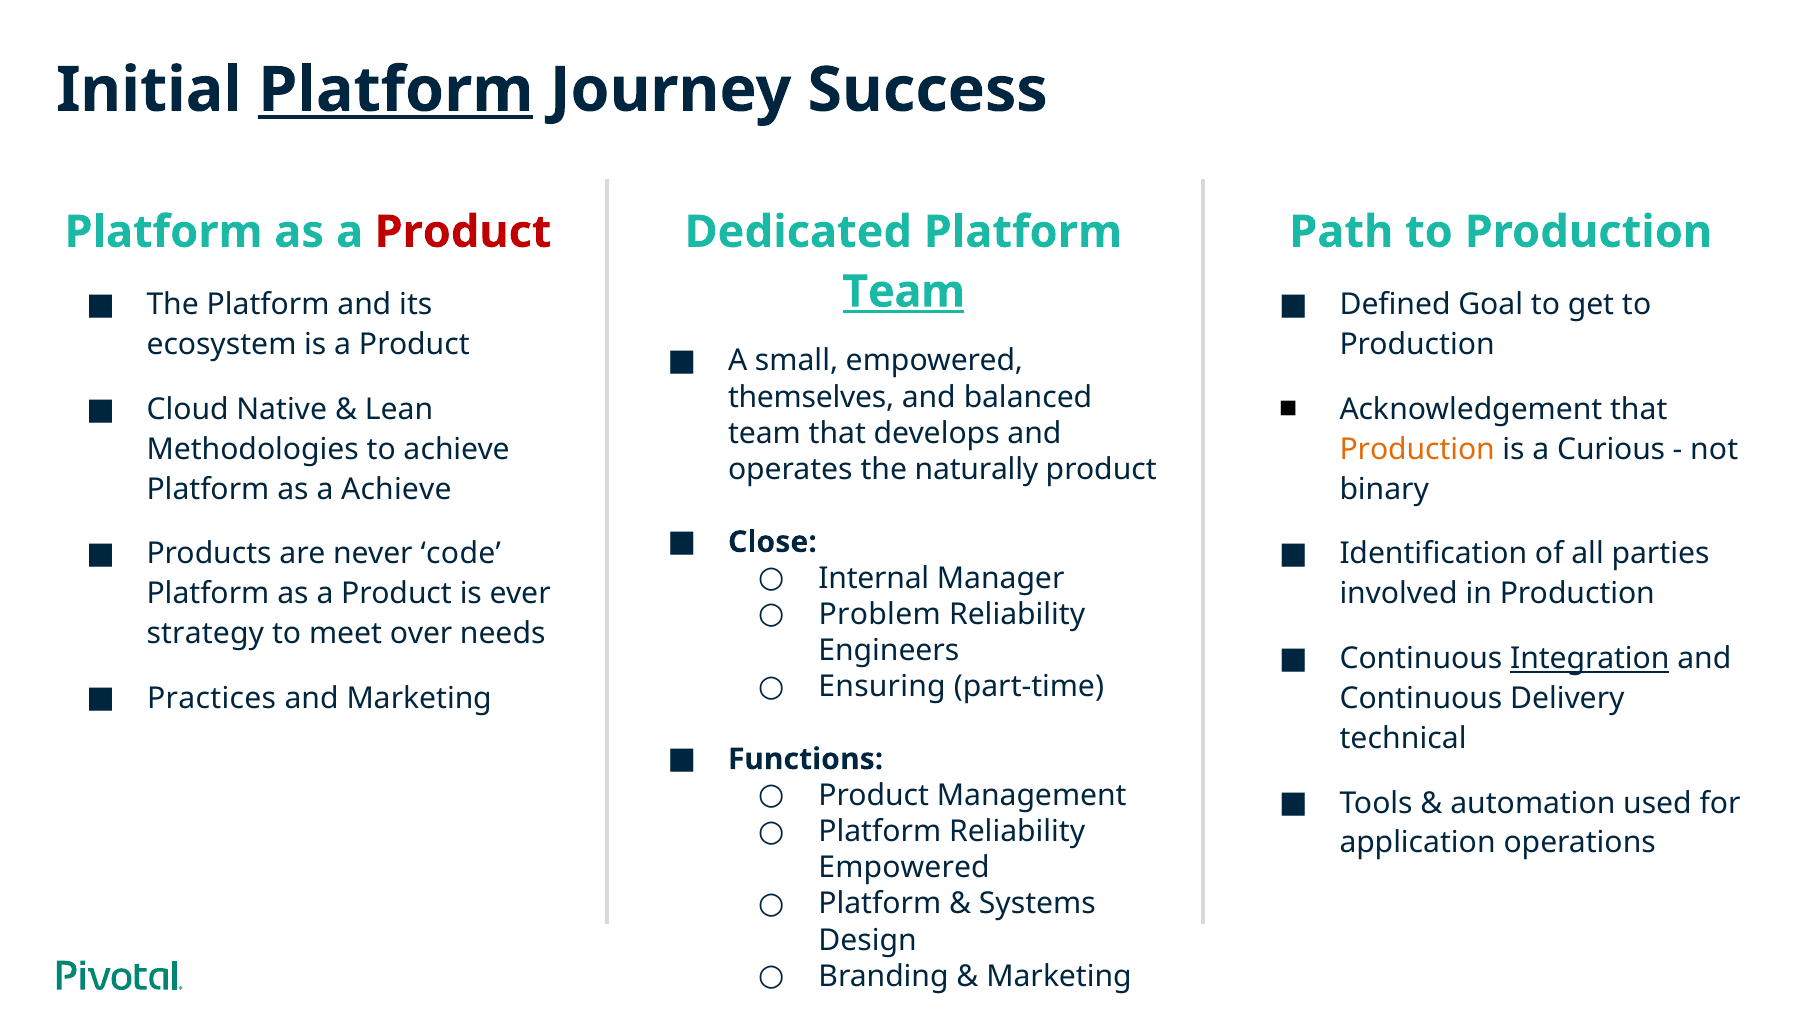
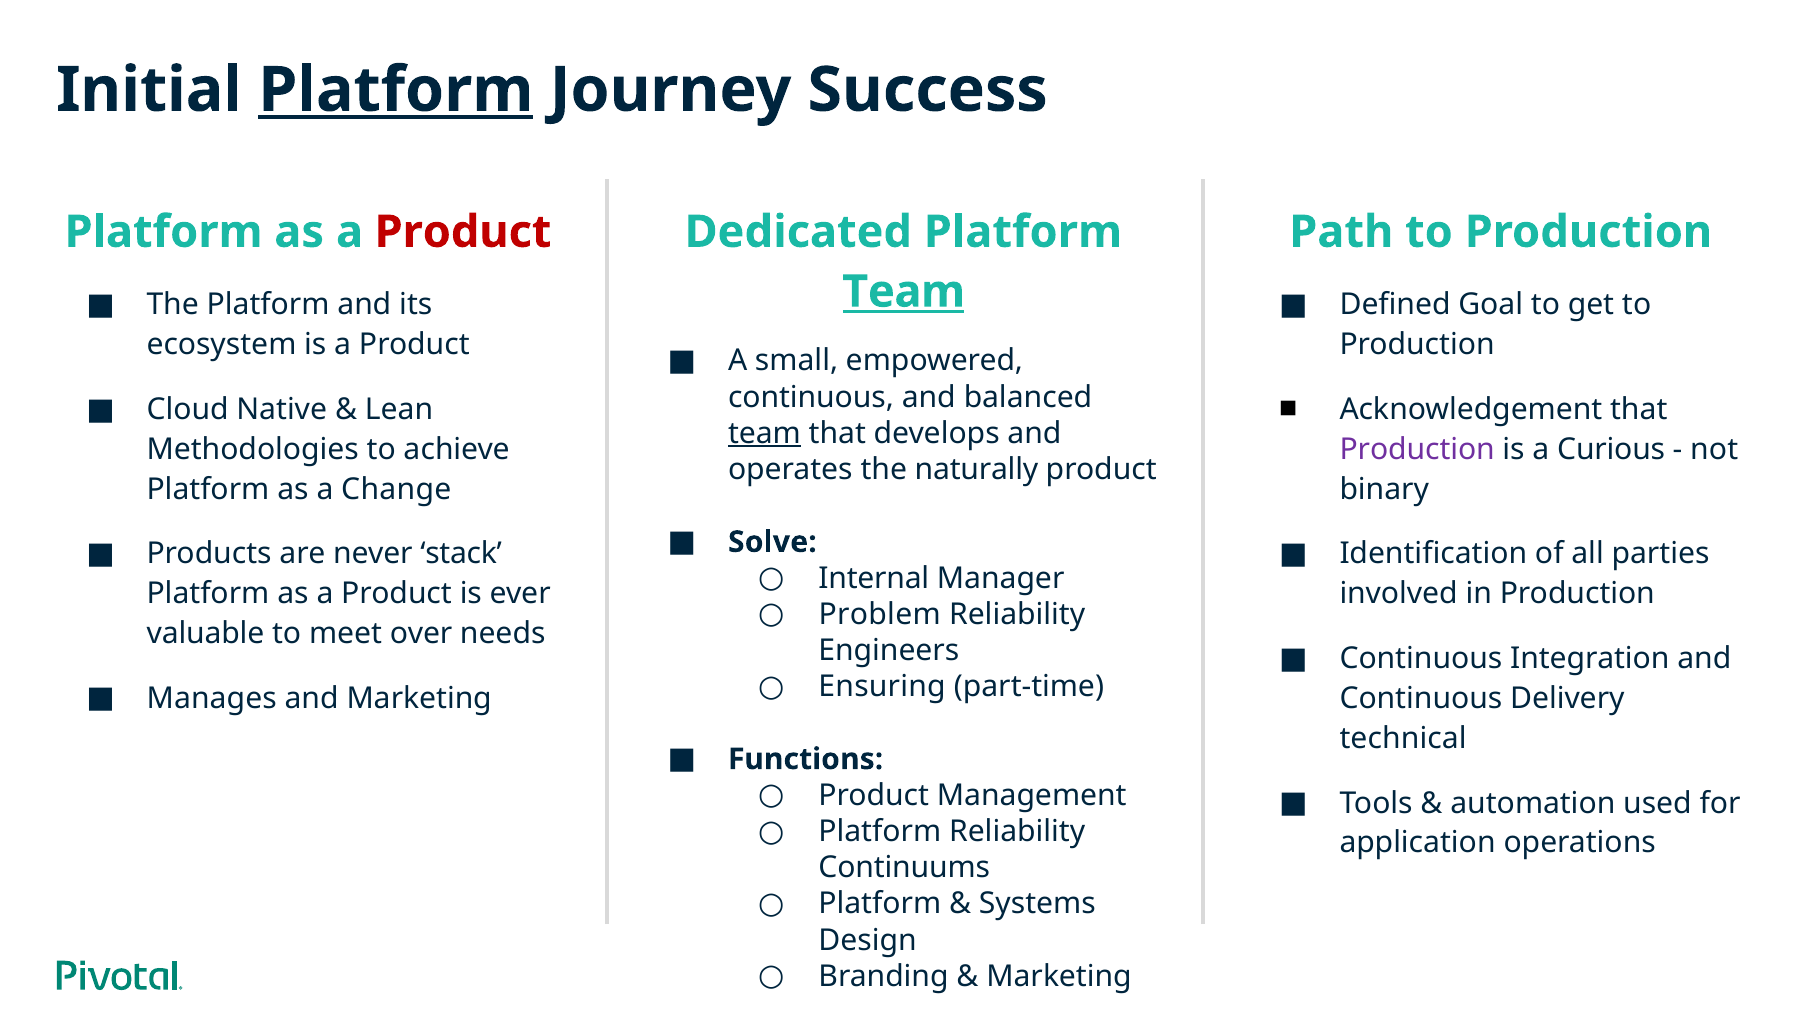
themselves: themselves -> continuous (811, 397)
team underline: none -> present (764, 433)
Production colour: orange -> purple (1417, 449)
a Achieve: Achieve -> Change (396, 489)
Close: Close -> Solve (772, 542)
code: code -> stack (461, 554)
strategy: strategy -> valuable (205, 633)
Integration underline: present -> none (1590, 658)
Practices: Practices -> Manages (212, 698)
Empowered: Empowered -> Continuums (904, 867)
